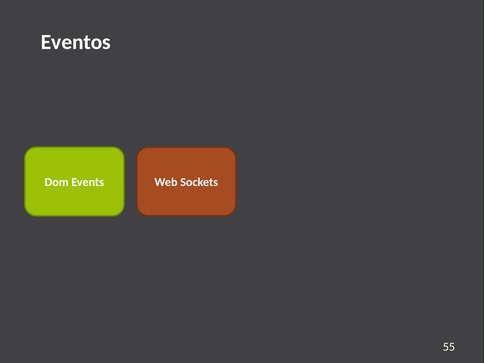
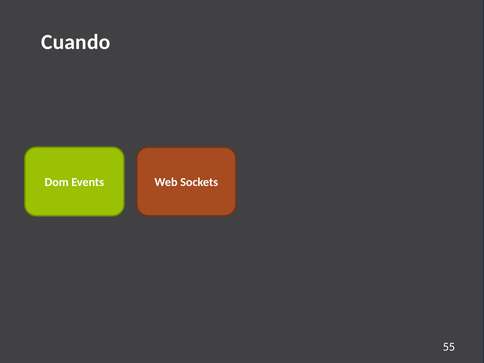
Eventos: Eventos -> Cuando (76, 42)
